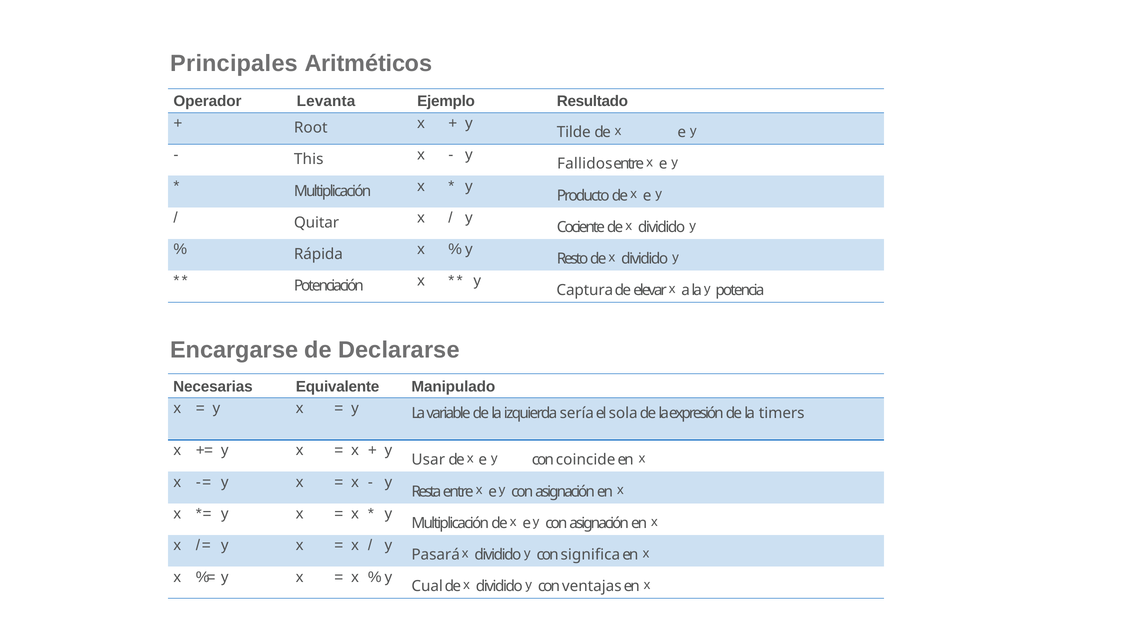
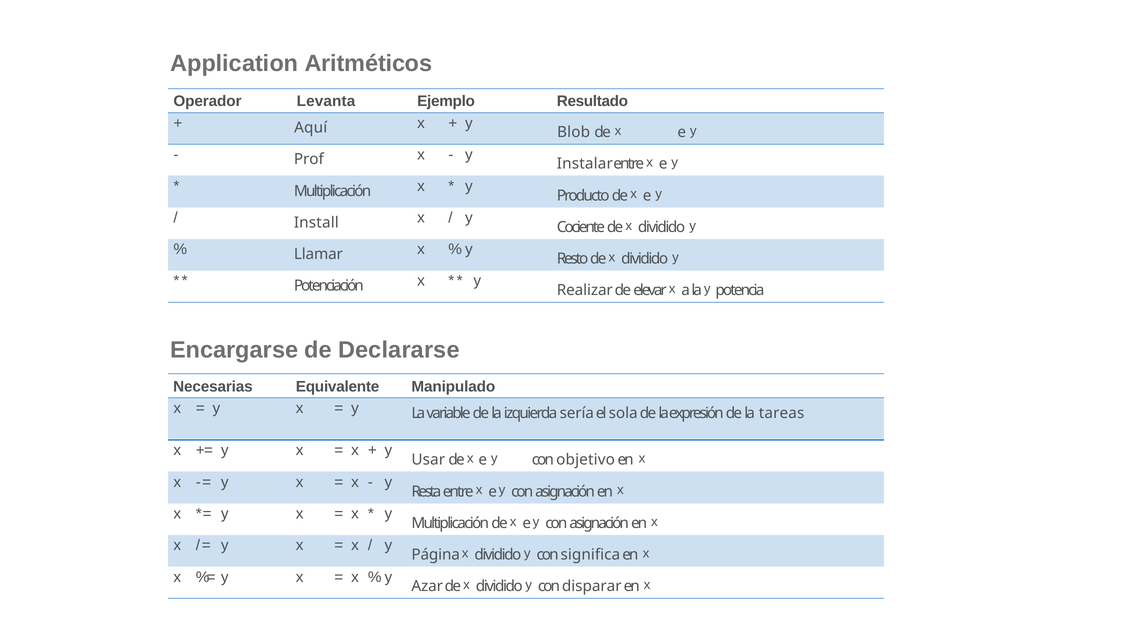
Principales: Principales -> Application (234, 63)
Root: Root -> Aquí (311, 128)
Tilde: Tilde -> Blob (574, 132)
This: This -> Prof (309, 160)
Fallidos: Fallidos -> Instalar (585, 164)
Quitar: Quitar -> Install (316, 223)
Rápida: Rápida -> Llamar (318, 254)
Captura: Captura -> Realizar (585, 291)
timers: timers -> tareas (782, 413)
coincide: coincide -> objetivo (586, 460)
Pasará: Pasará -> Página (436, 555)
Cual: Cual -> Azar (427, 587)
ventajas: ventajas -> disparar (592, 587)
